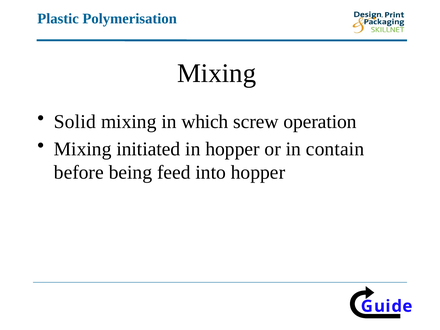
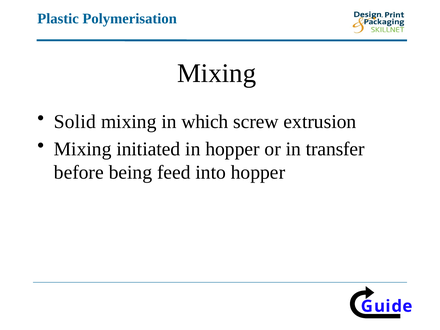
operation: operation -> extrusion (320, 122)
contain: contain -> transfer (335, 149)
